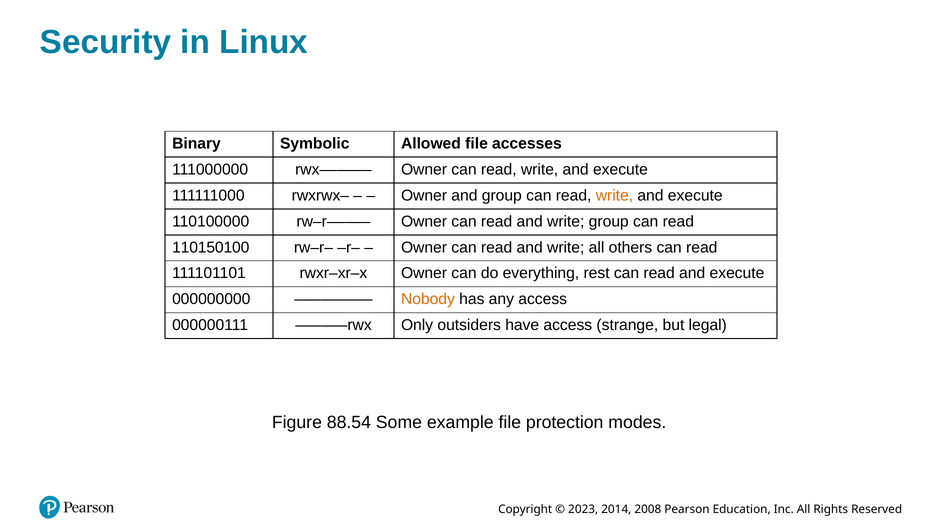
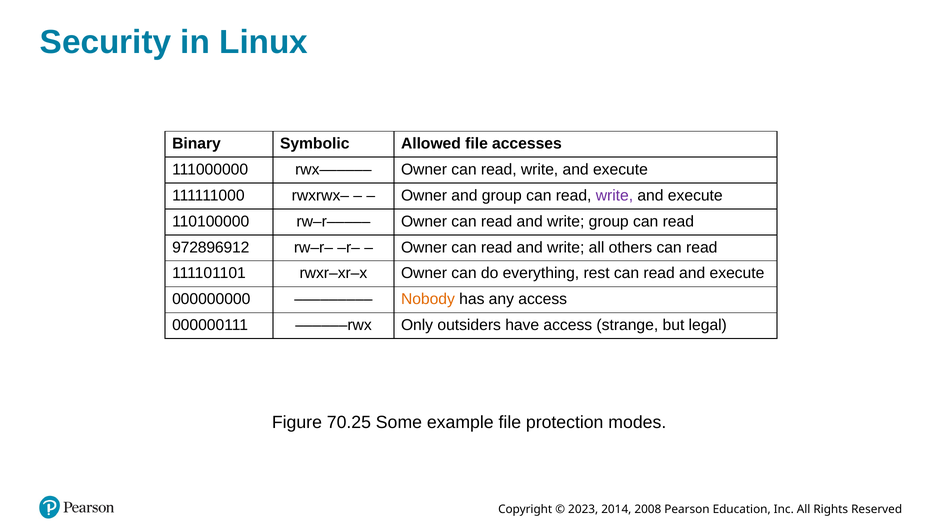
write colour: orange -> purple (614, 195)
110150100: 110150100 -> 972896912 (211, 247)
88.54: 88.54 -> 70.25 (349, 422)
